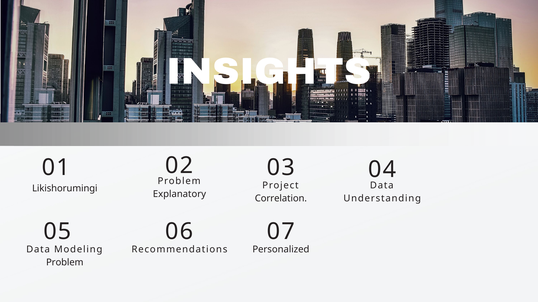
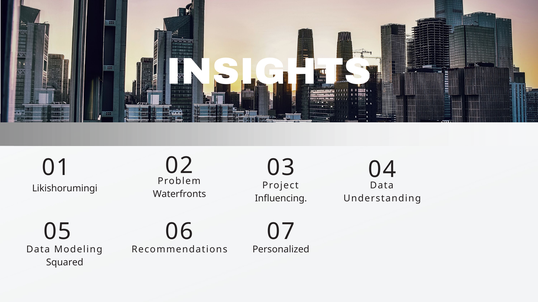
Explanatory: Explanatory -> Waterfronts (179, 194)
Correlation: Correlation -> Influencing (281, 199)
Problem: Problem -> Squared (65, 263)
